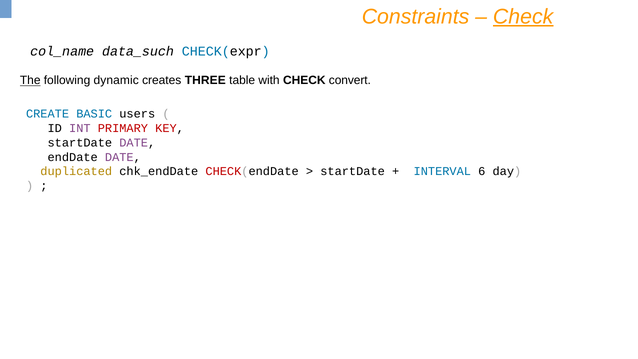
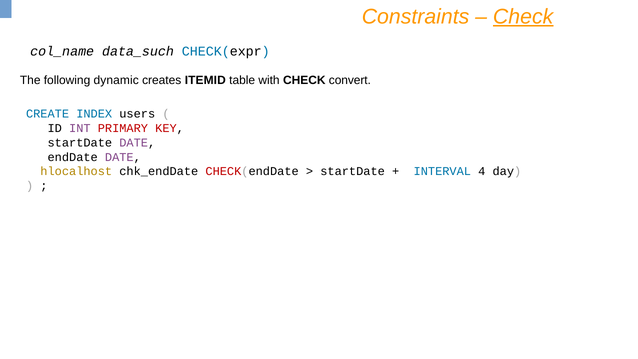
The underline: present -> none (30, 81)
THREE: THREE -> ITEMID (205, 81)
BASIC: BASIC -> INDEX (94, 114)
duplicated: duplicated -> hlocalhost (76, 171)
6: 6 -> 4 (482, 171)
